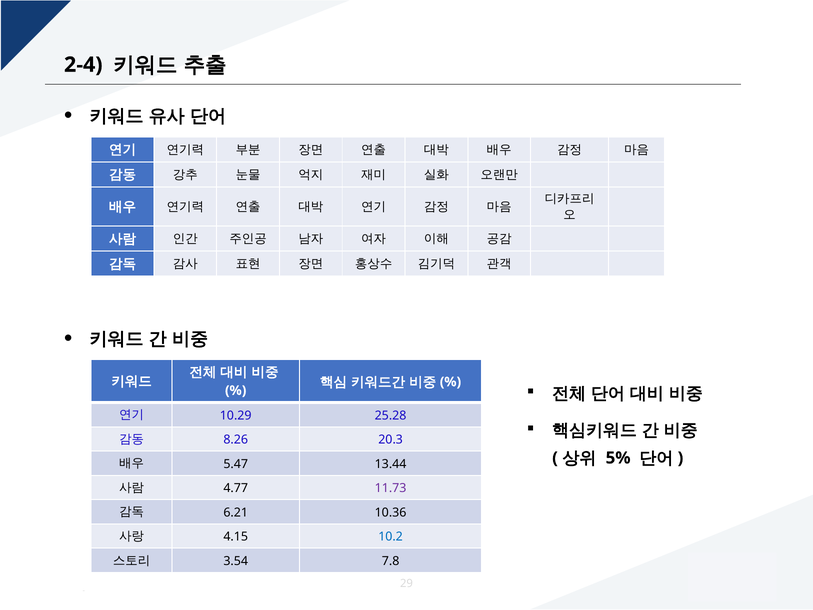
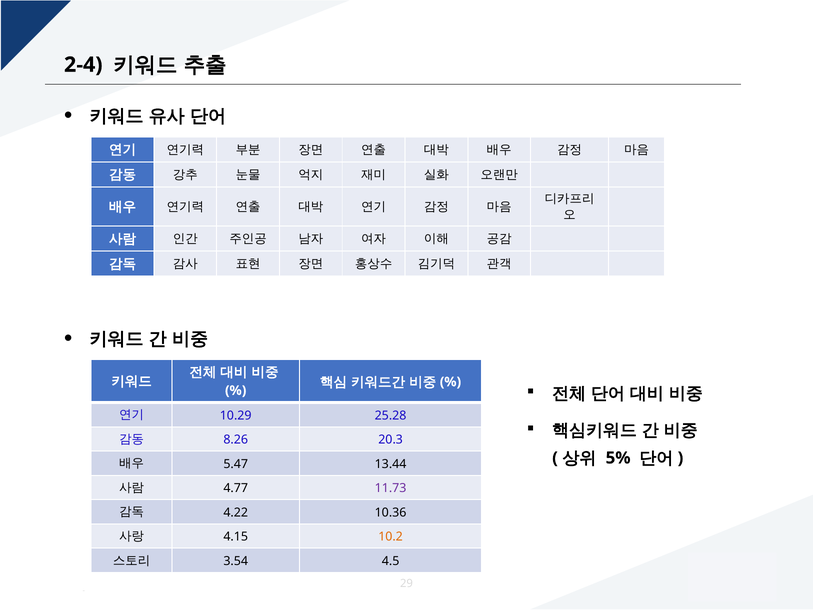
6.21: 6.21 -> 4.22 (236, 512)
10.2 colour: blue -> orange (391, 537)
7.8: 7.8 -> 4.5 (391, 561)
